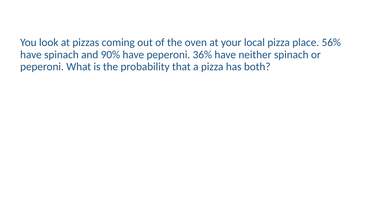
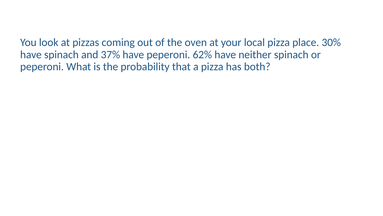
56%: 56% -> 30% (331, 42)
90%: 90% -> 37% (110, 54)
36%: 36% -> 62% (202, 54)
